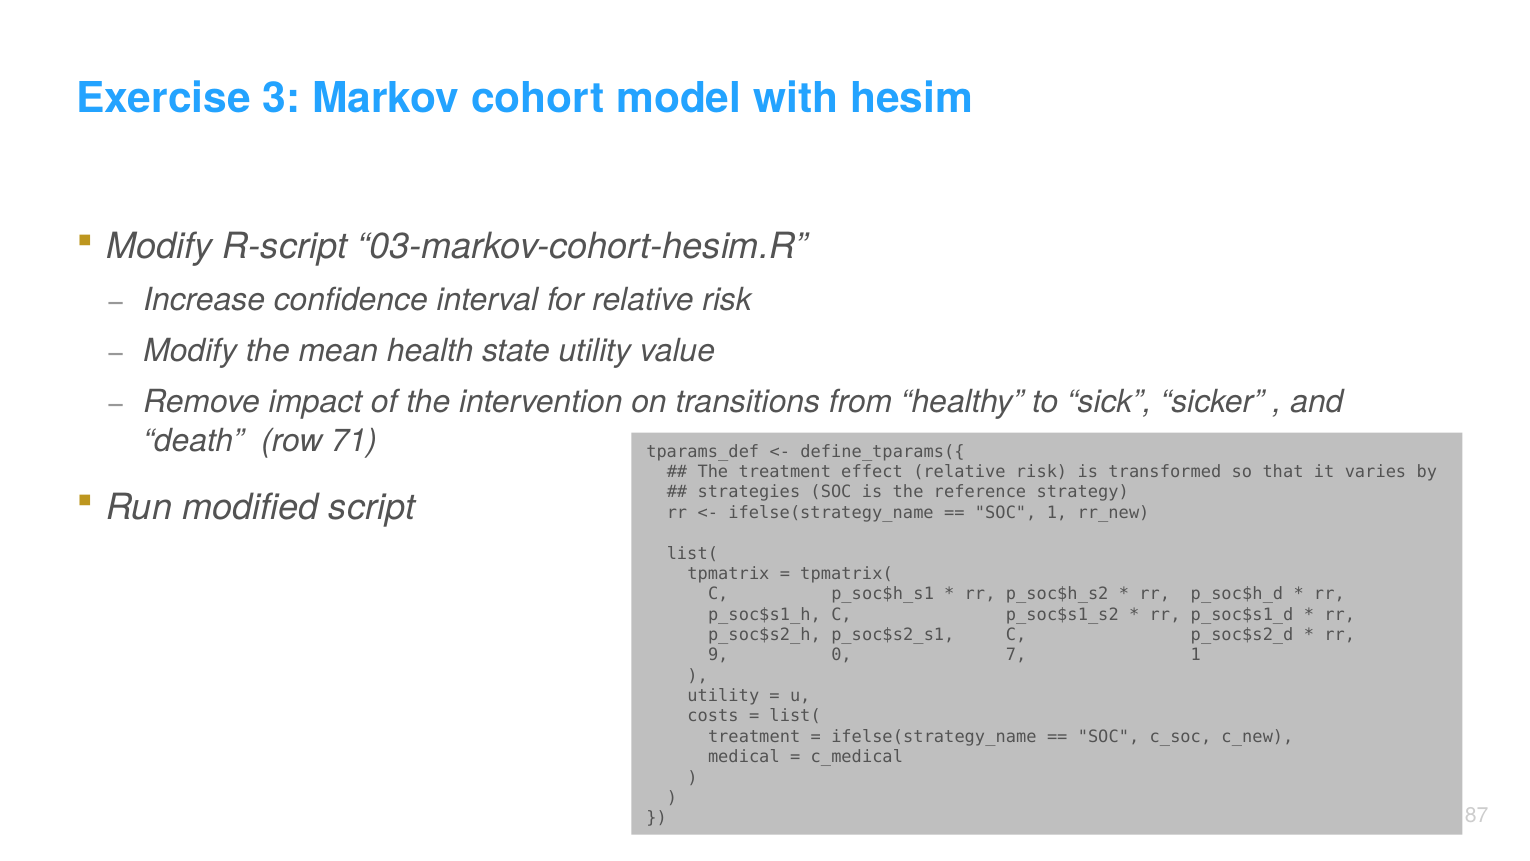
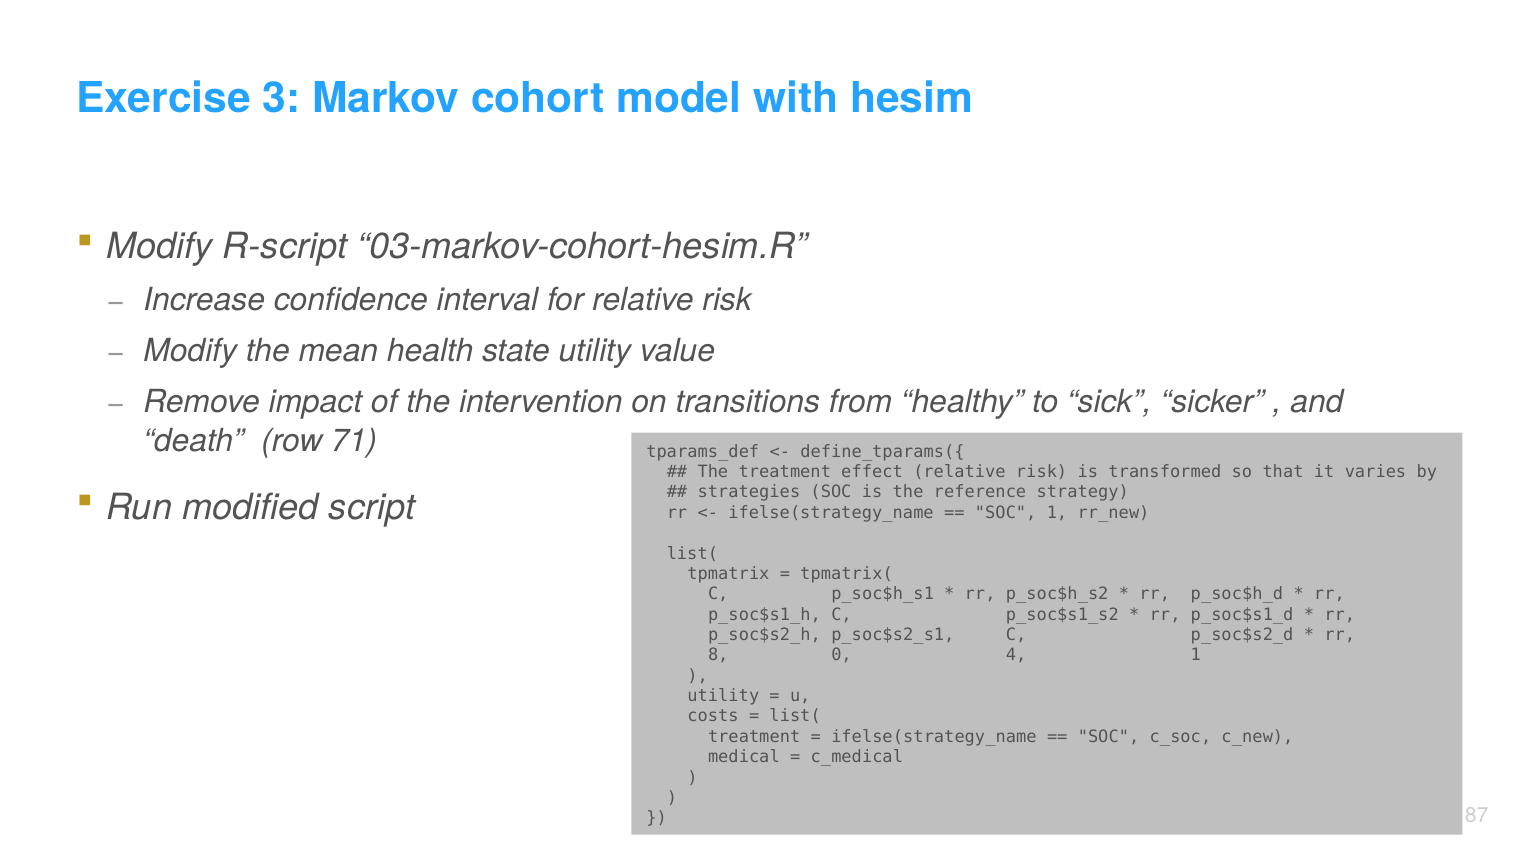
9: 9 -> 8 (718, 655)
7: 7 -> 4 (1016, 655)
